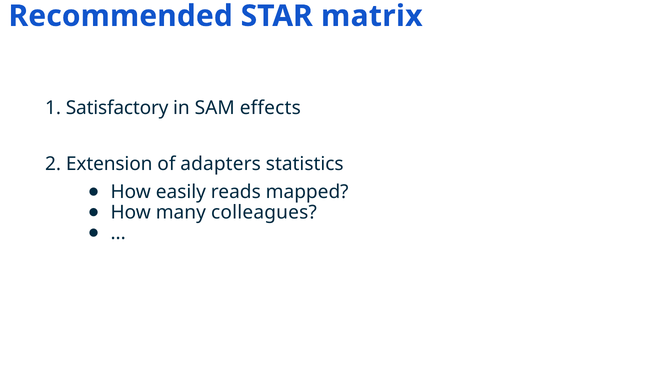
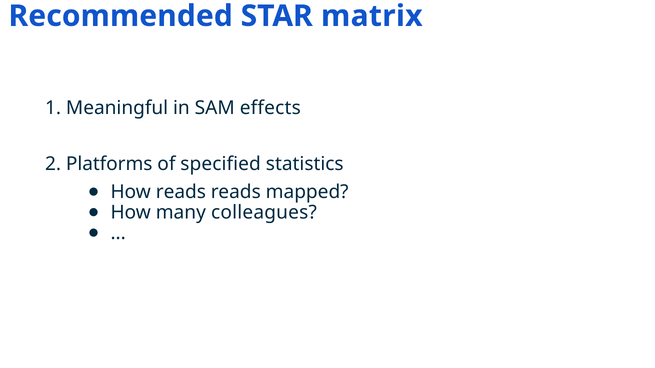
Satisfactory: Satisfactory -> Meaningful (117, 108)
Extension: Extension -> Platforms (109, 164)
adapters: adapters -> specified (221, 164)
How easily: easily -> reads (181, 192)
